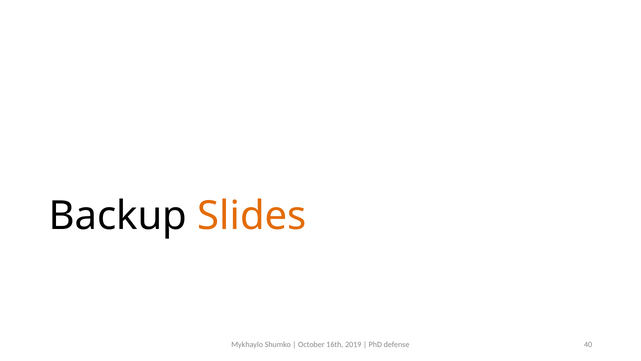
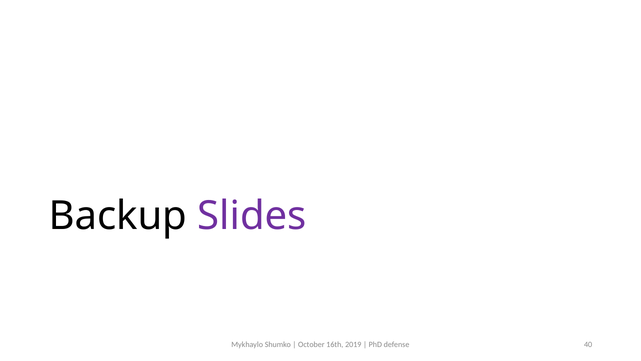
Slides colour: orange -> purple (252, 216)
